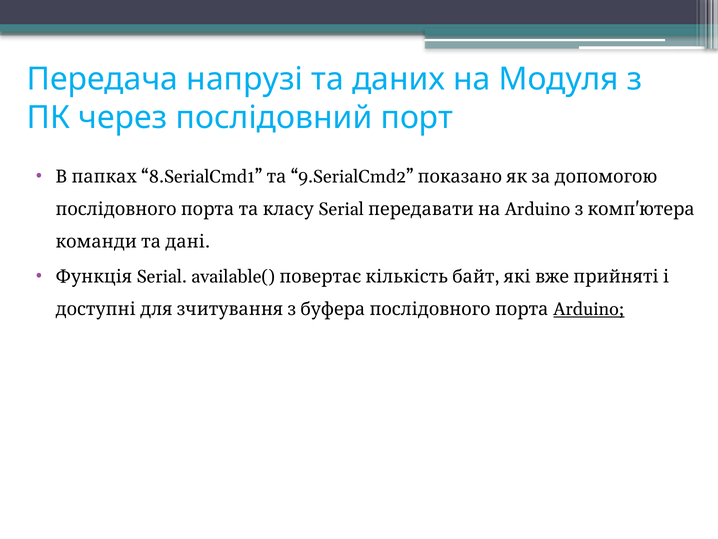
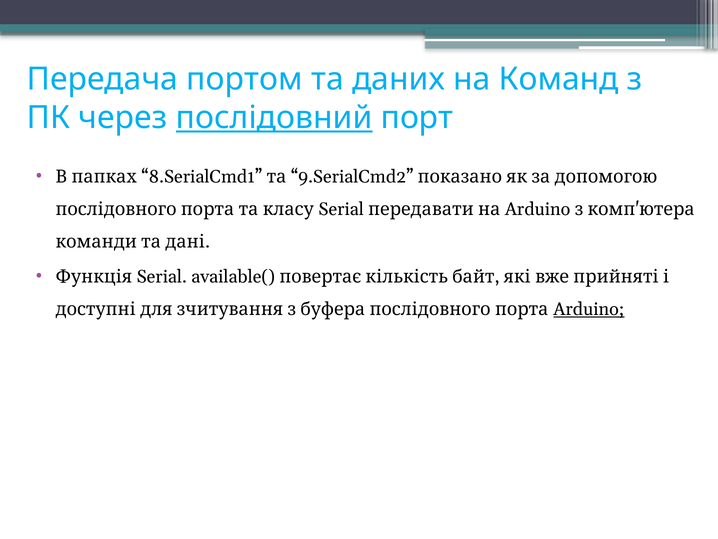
напрузі: напрузі -> портом (245, 79)
Модуля: Модуля -> Команд (559, 79)
послідовний underline: none -> present (274, 118)
